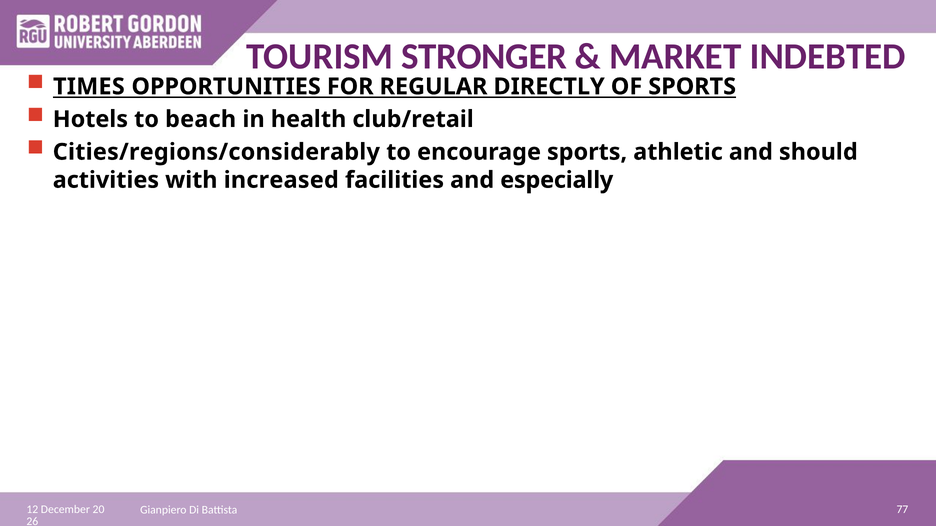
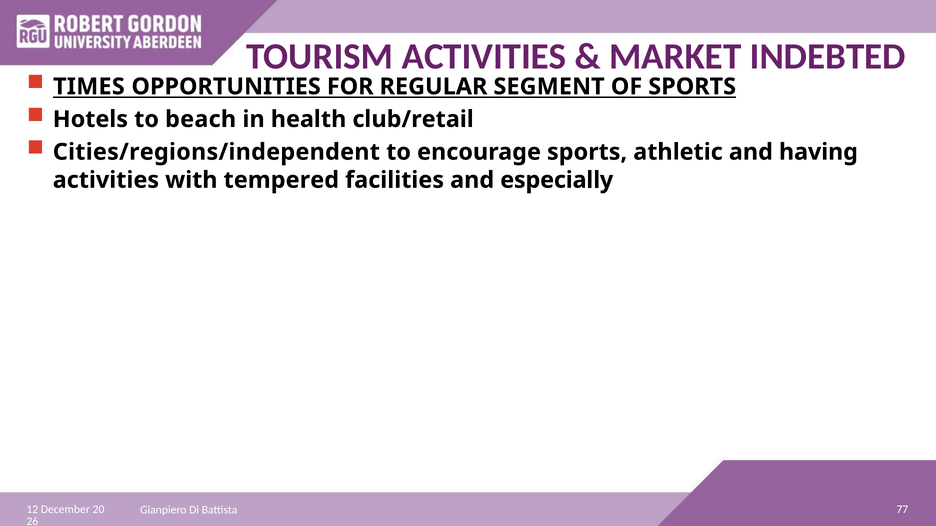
TOURISM STRONGER: STRONGER -> ACTIVITIES (484, 56)
DIRECTLY: DIRECTLY -> SEGMENT (549, 87)
Cities/regions/considerably: Cities/regions/considerably -> Cities/regions/independent (216, 152)
should: should -> having (818, 152)
increased: increased -> tempered (281, 180)
